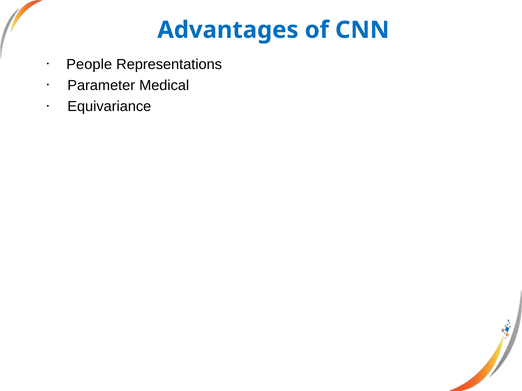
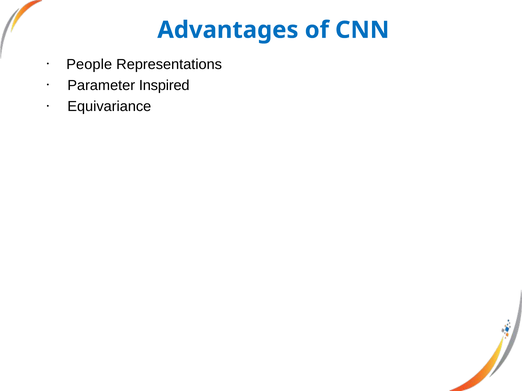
Medical: Medical -> Inspired (164, 86)
